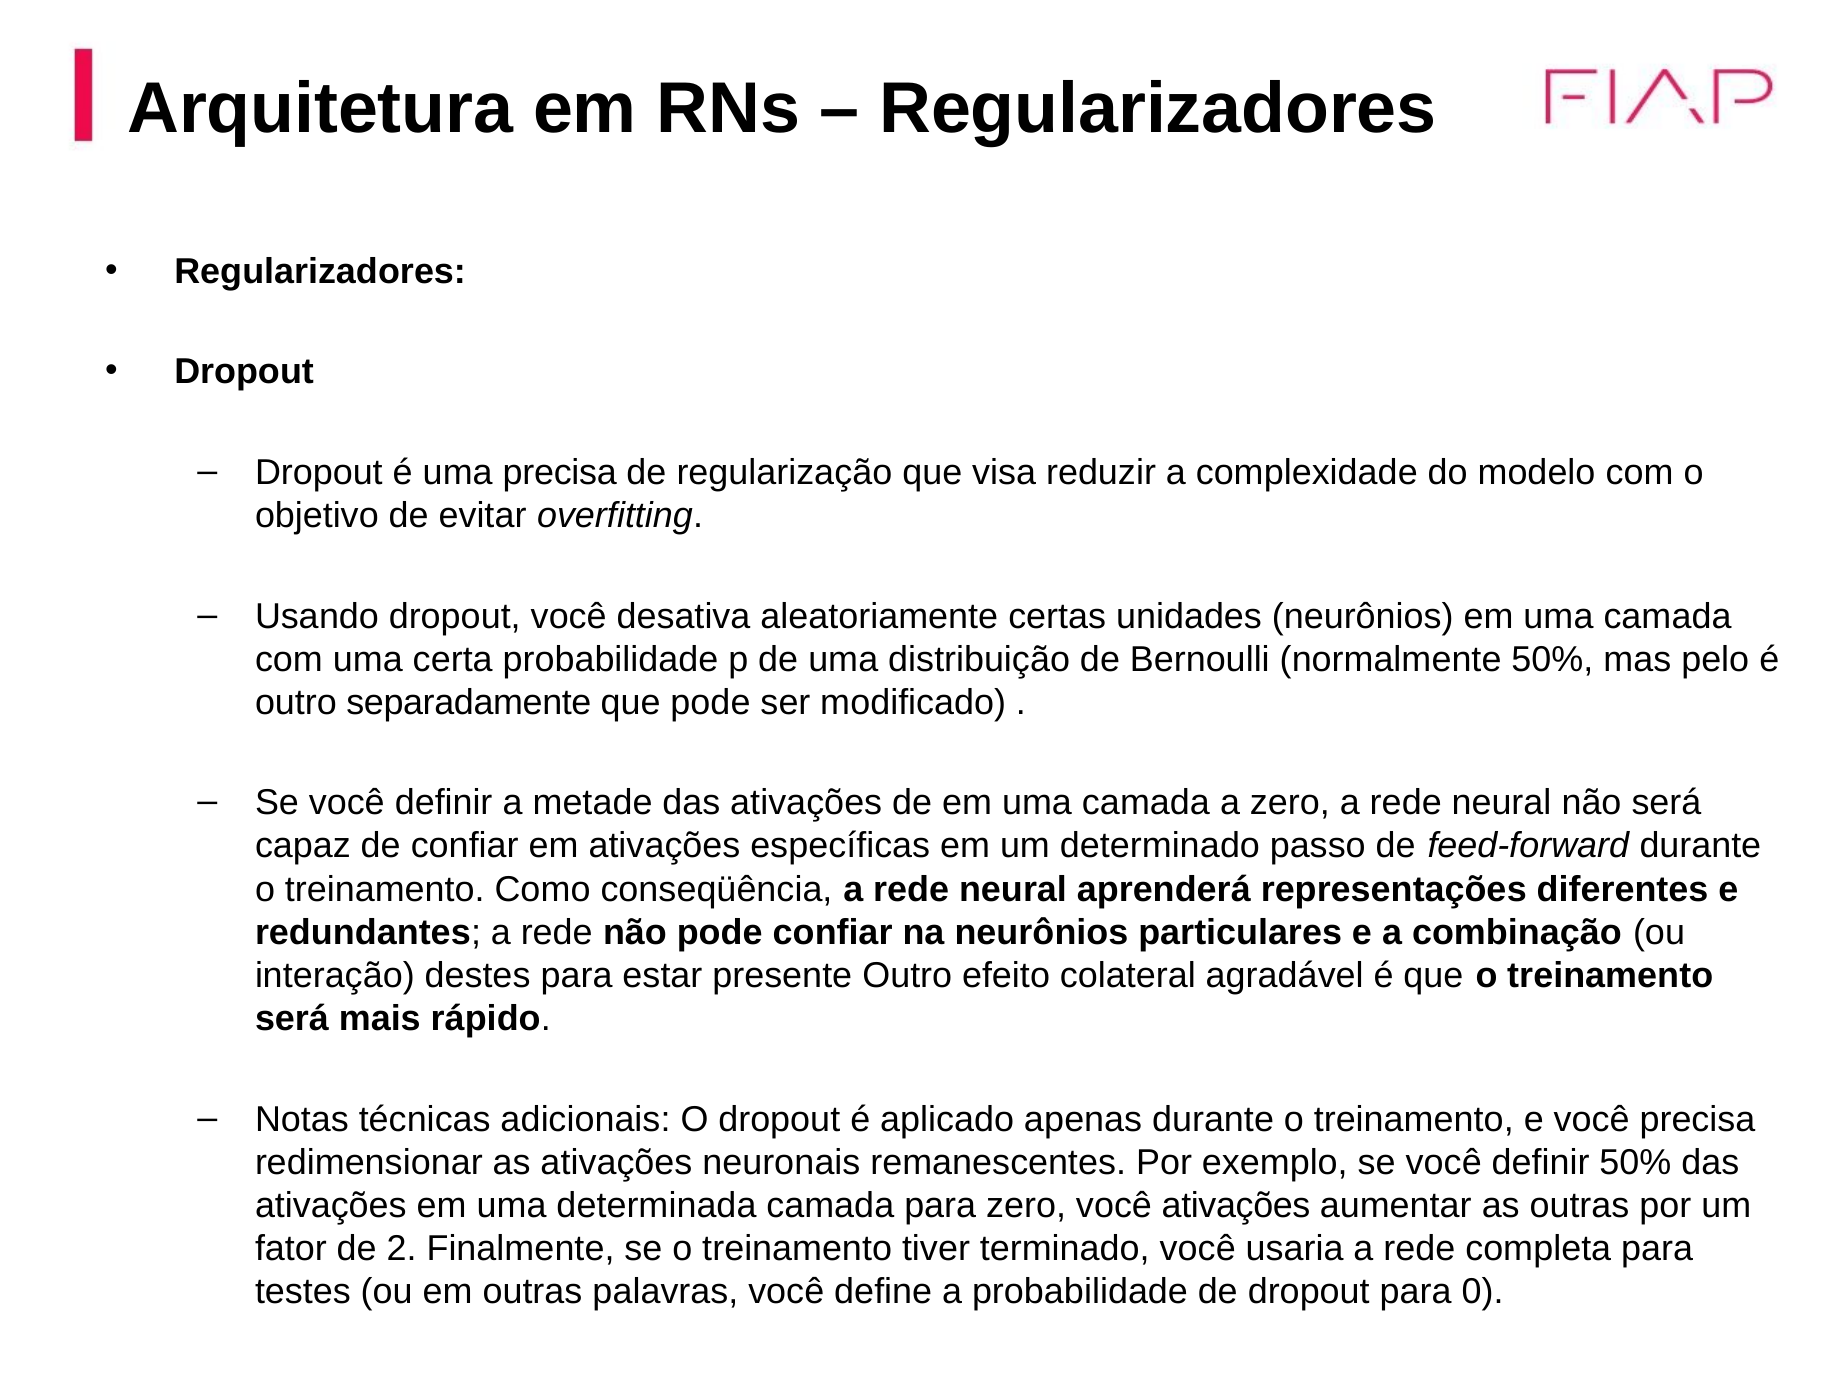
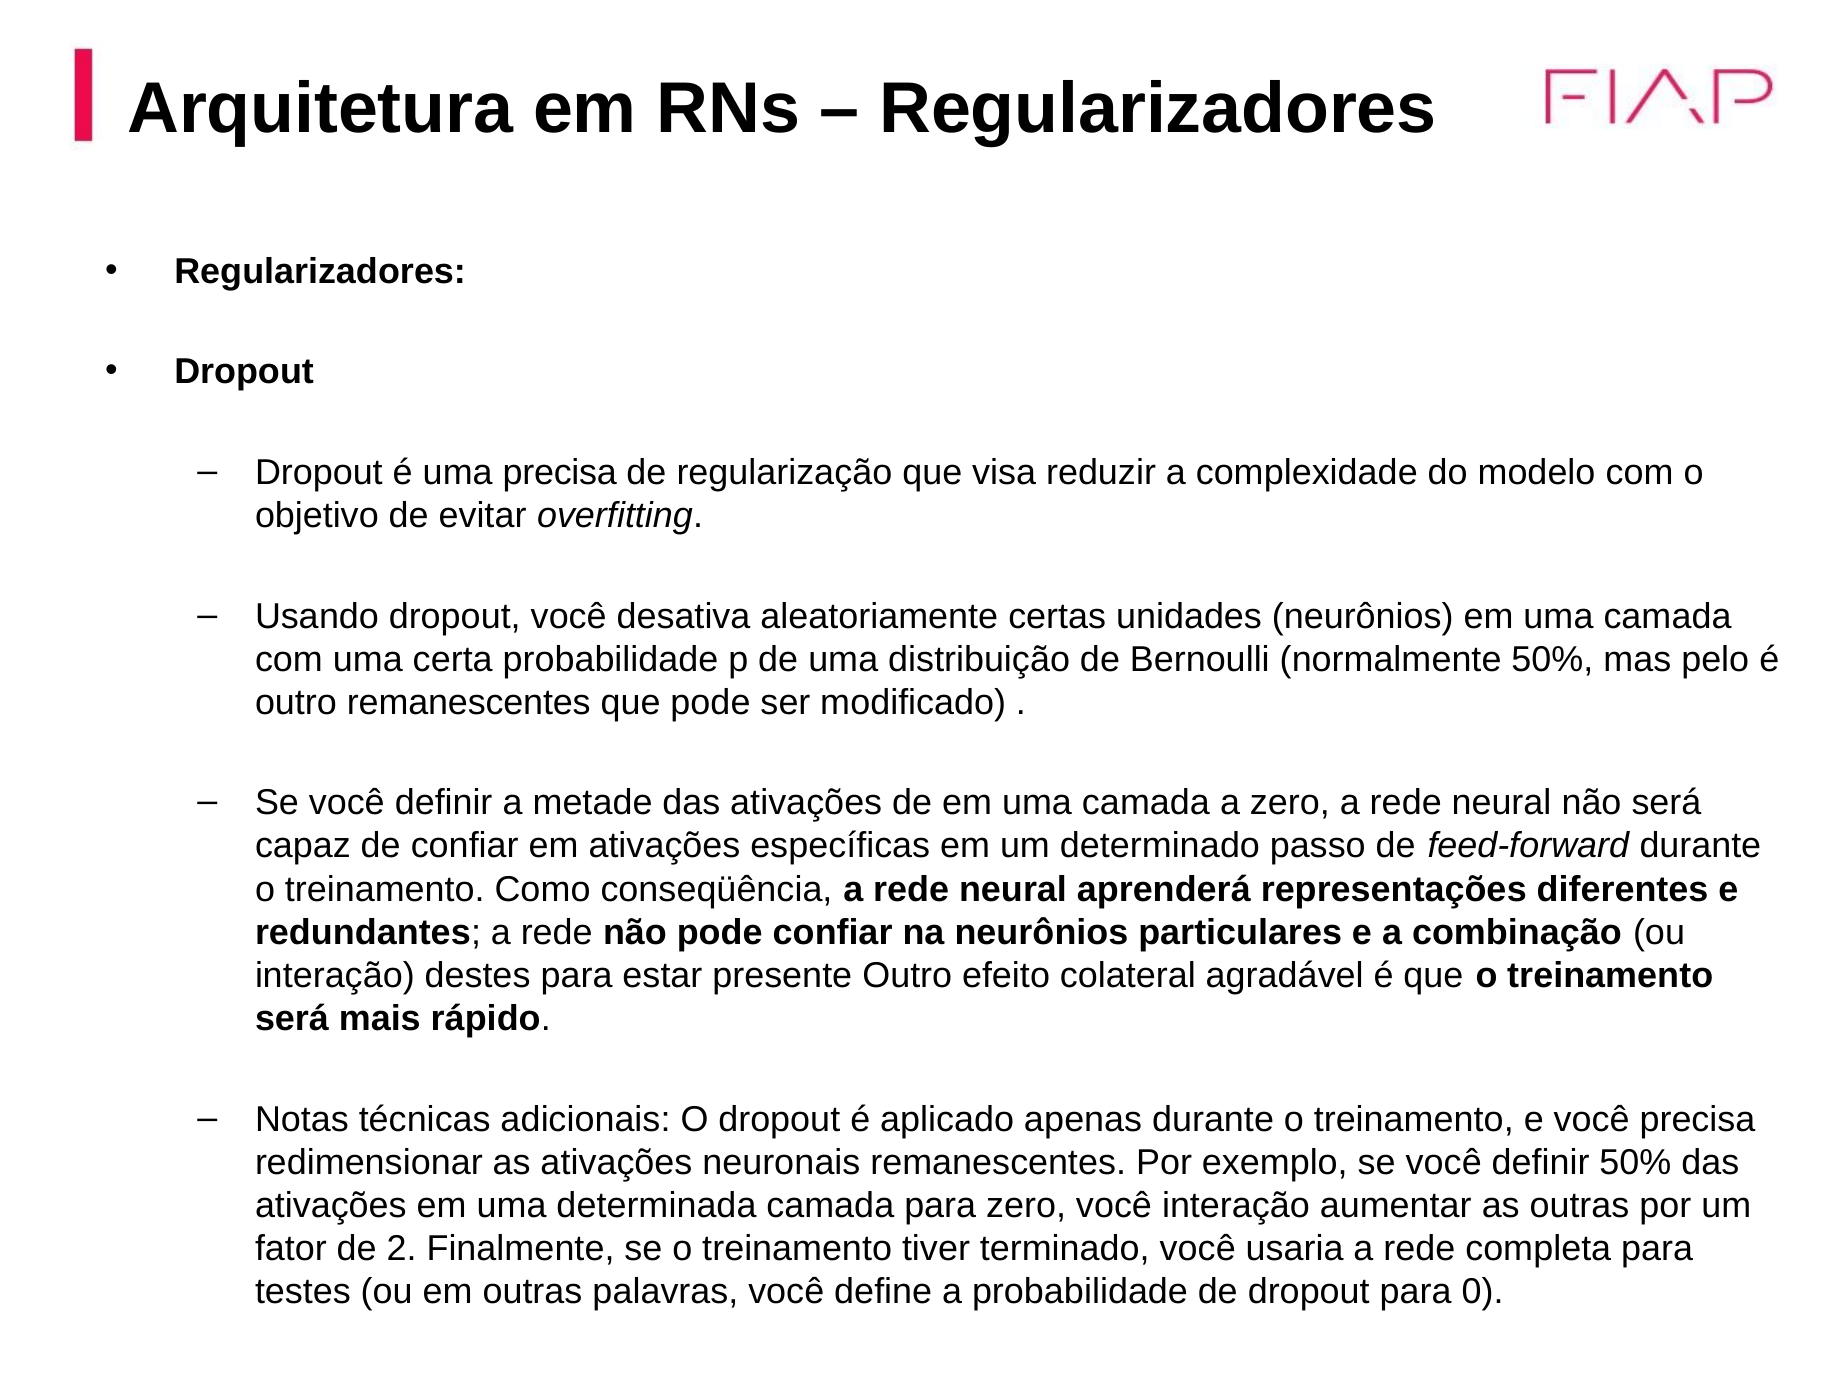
outro separadamente: separadamente -> remanescentes (469, 702)
você ativações: ativações -> interação (1236, 1205)
